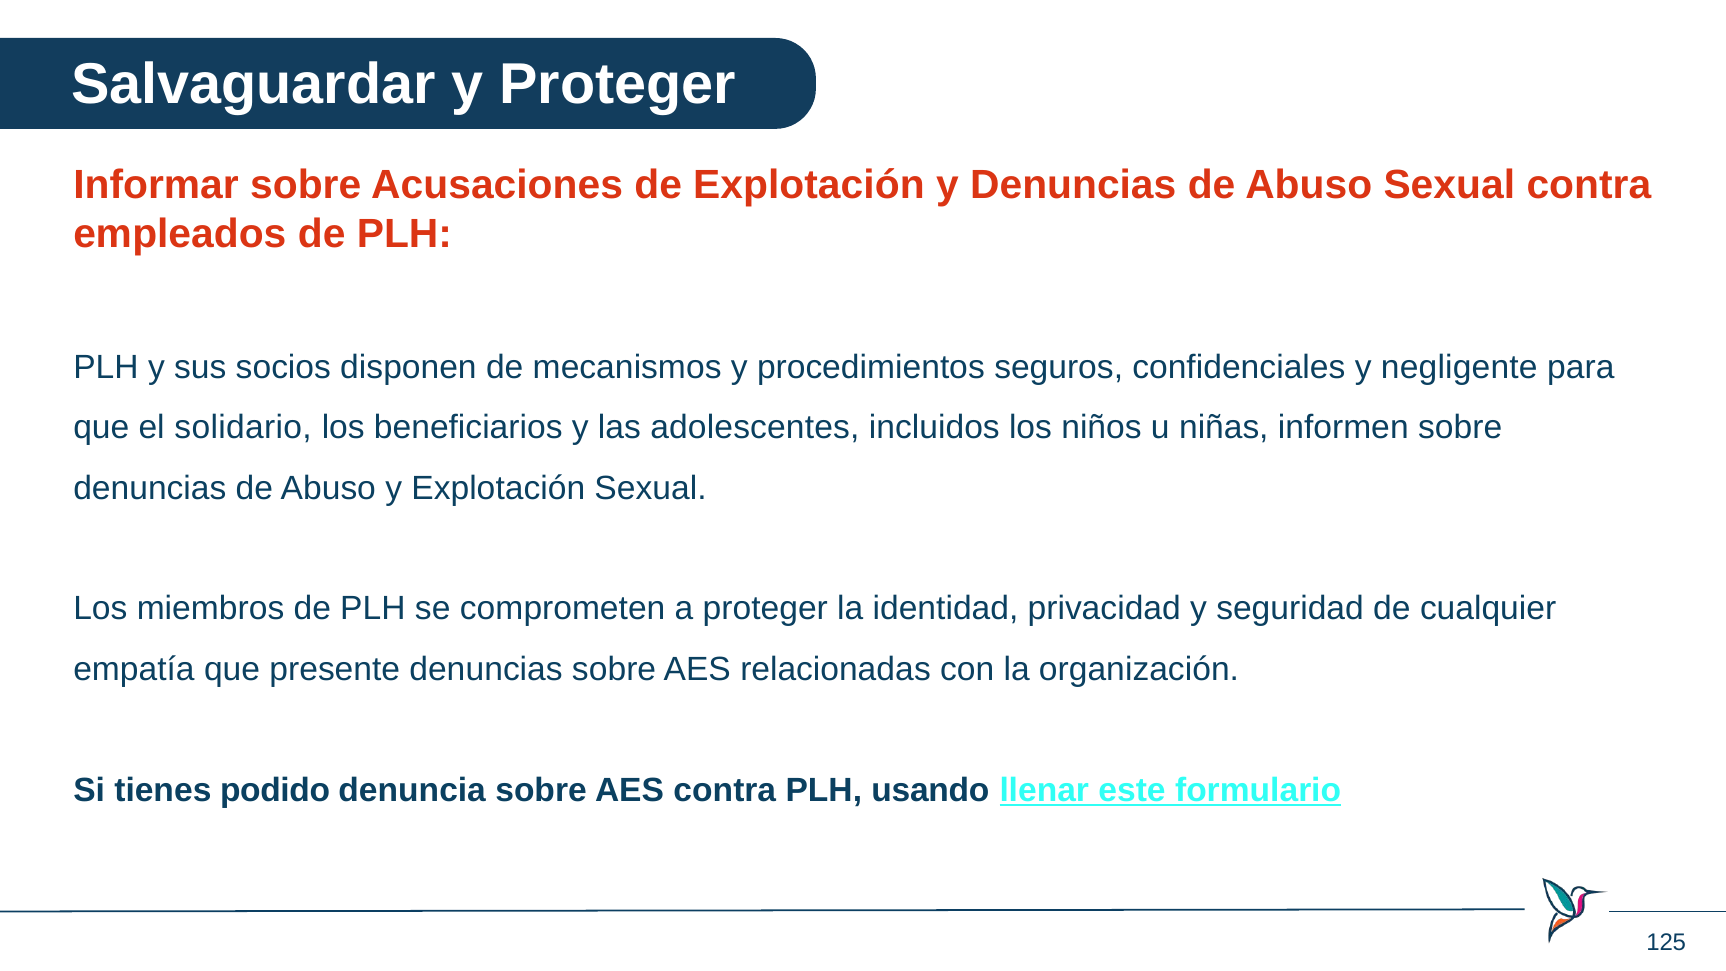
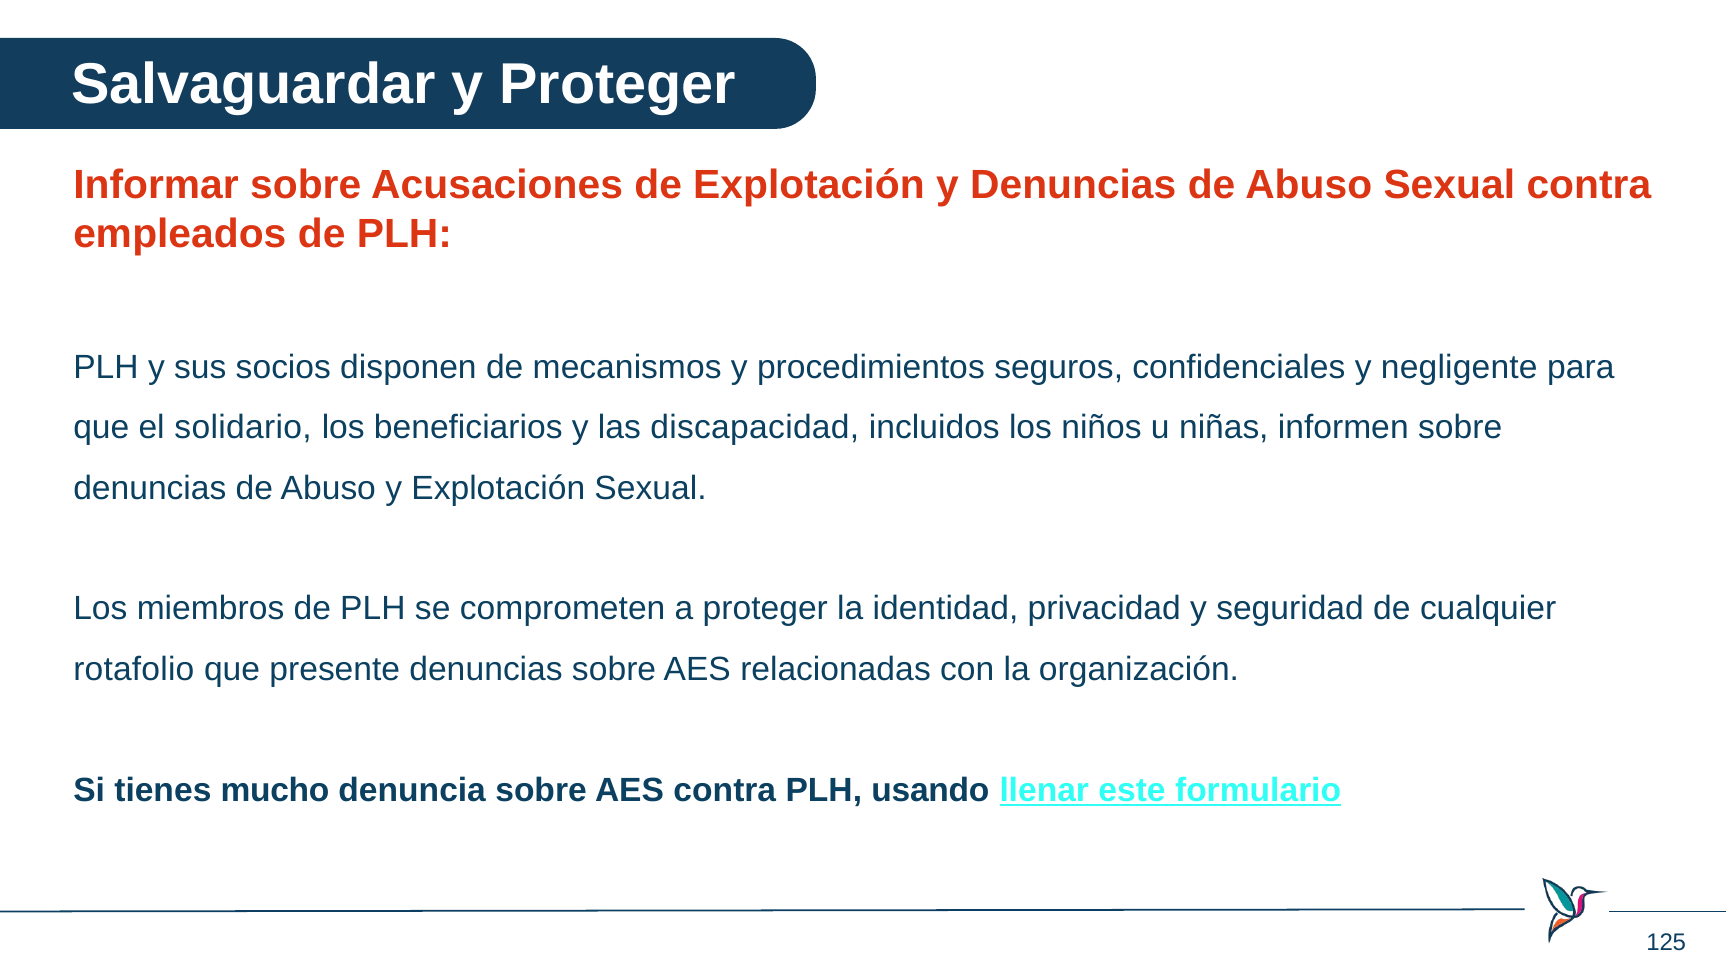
adolescentes: adolescentes -> discapacidad (755, 428)
empatía: empatía -> rotafolio (134, 669)
podido: podido -> mucho (275, 790)
